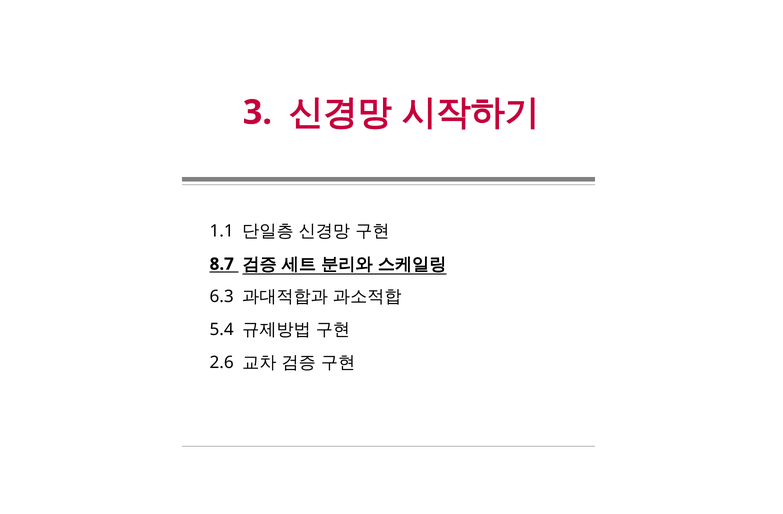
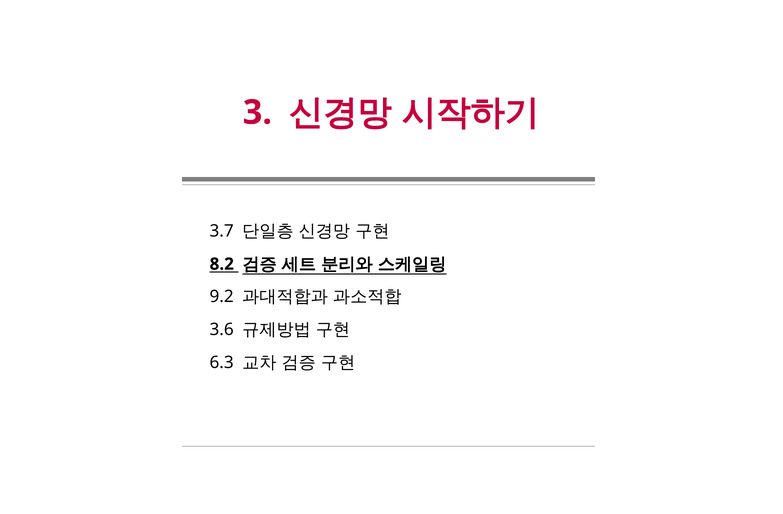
1.1: 1.1 -> 3.7 (222, 231)
8.7: 8.7 -> 8.2 (222, 264)
6.3: 6.3 -> 9.2 (222, 297)
5.4: 5.4 -> 3.6 (222, 330)
2.6: 2.6 -> 6.3 (222, 363)
